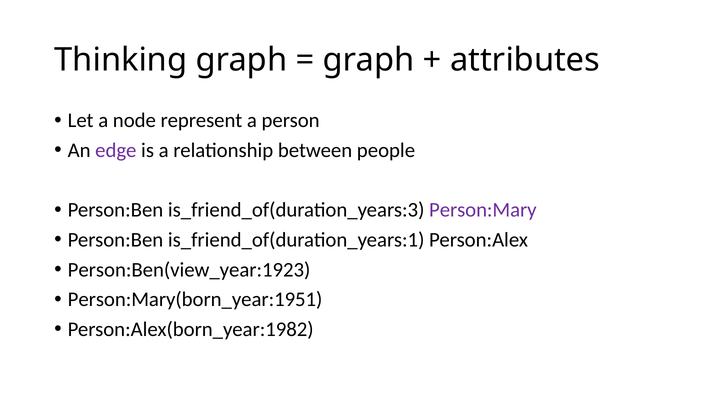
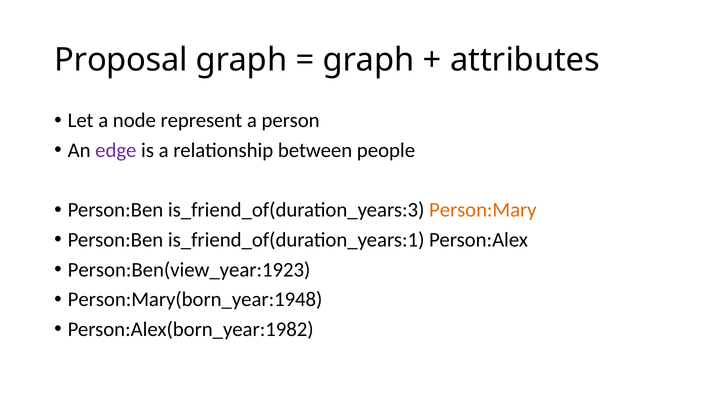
Thinking: Thinking -> Proposal (121, 60)
Person:Mary colour: purple -> orange (483, 210)
Person:Mary(born_year:1951: Person:Mary(born_year:1951 -> Person:Mary(born_year:1948 (195, 300)
